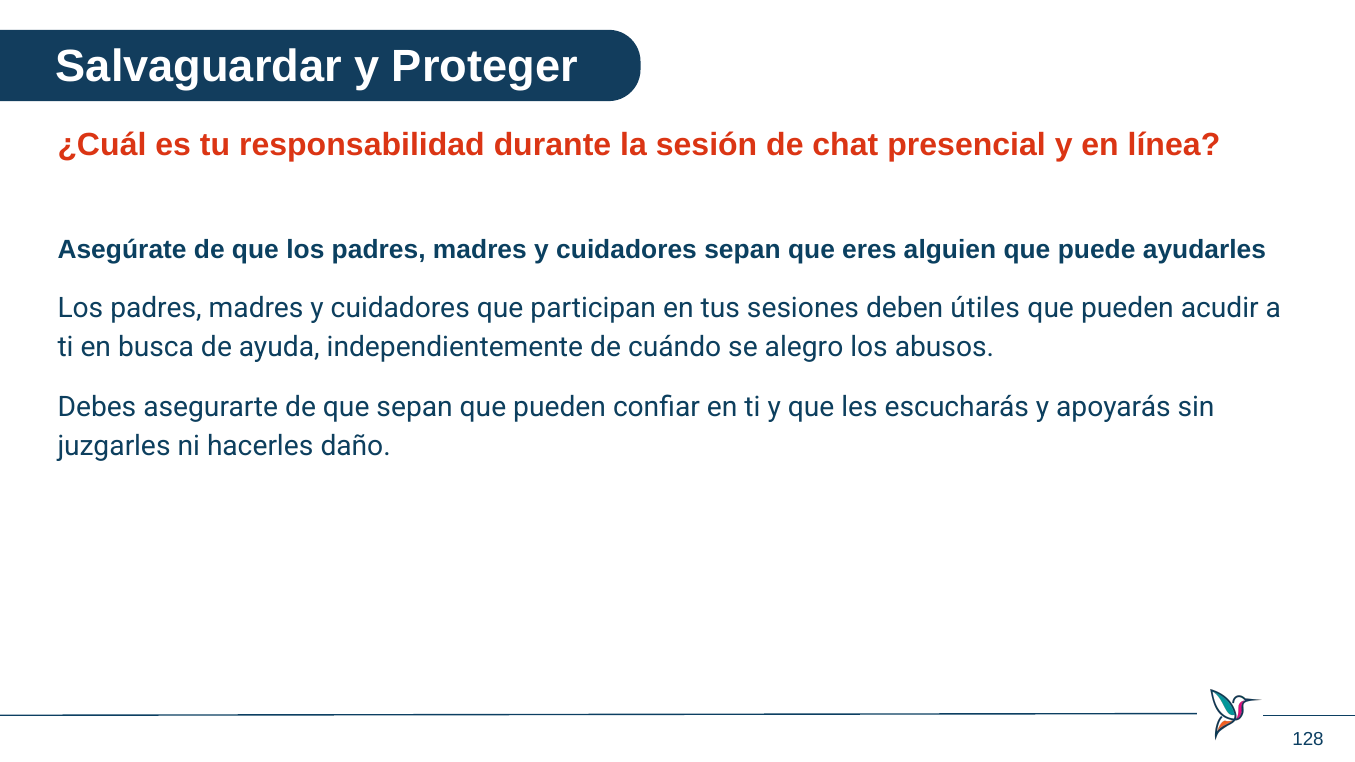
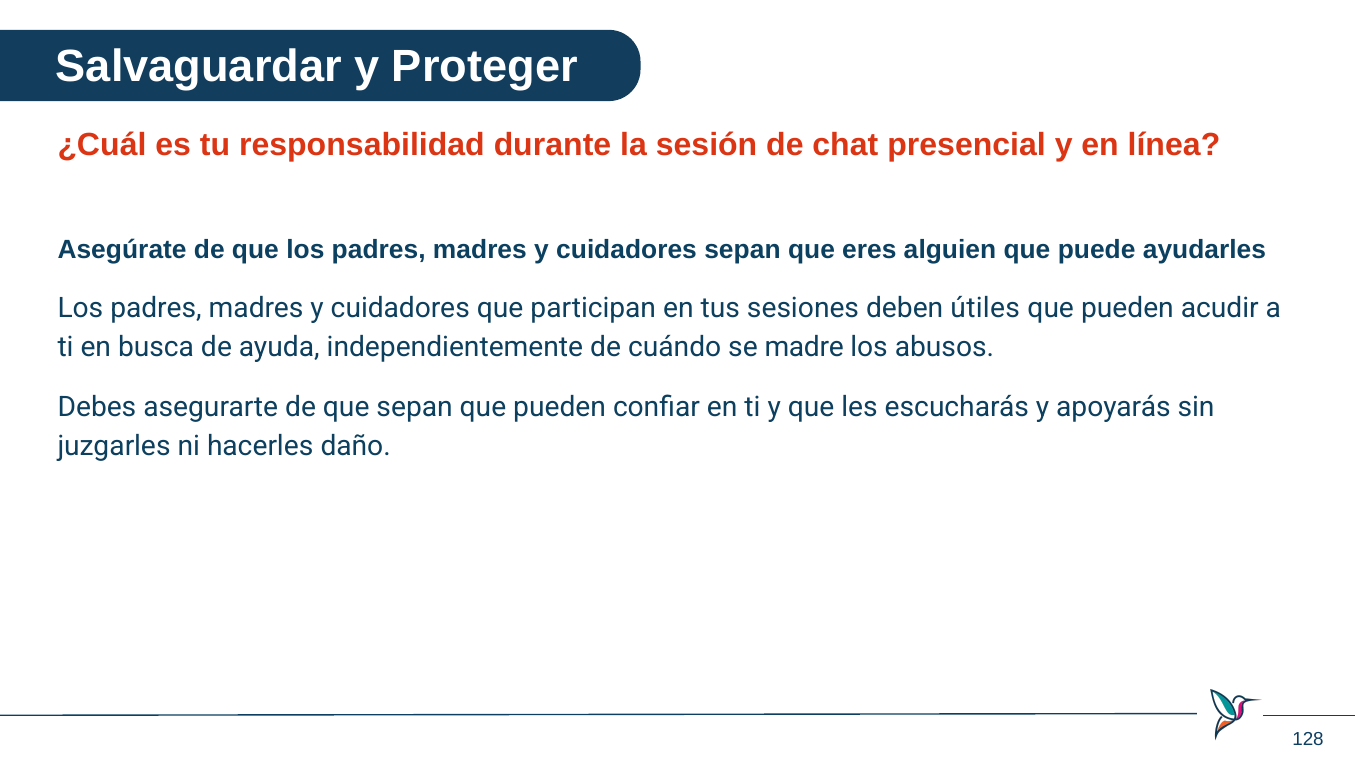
alegro: alegro -> madre (804, 347)
